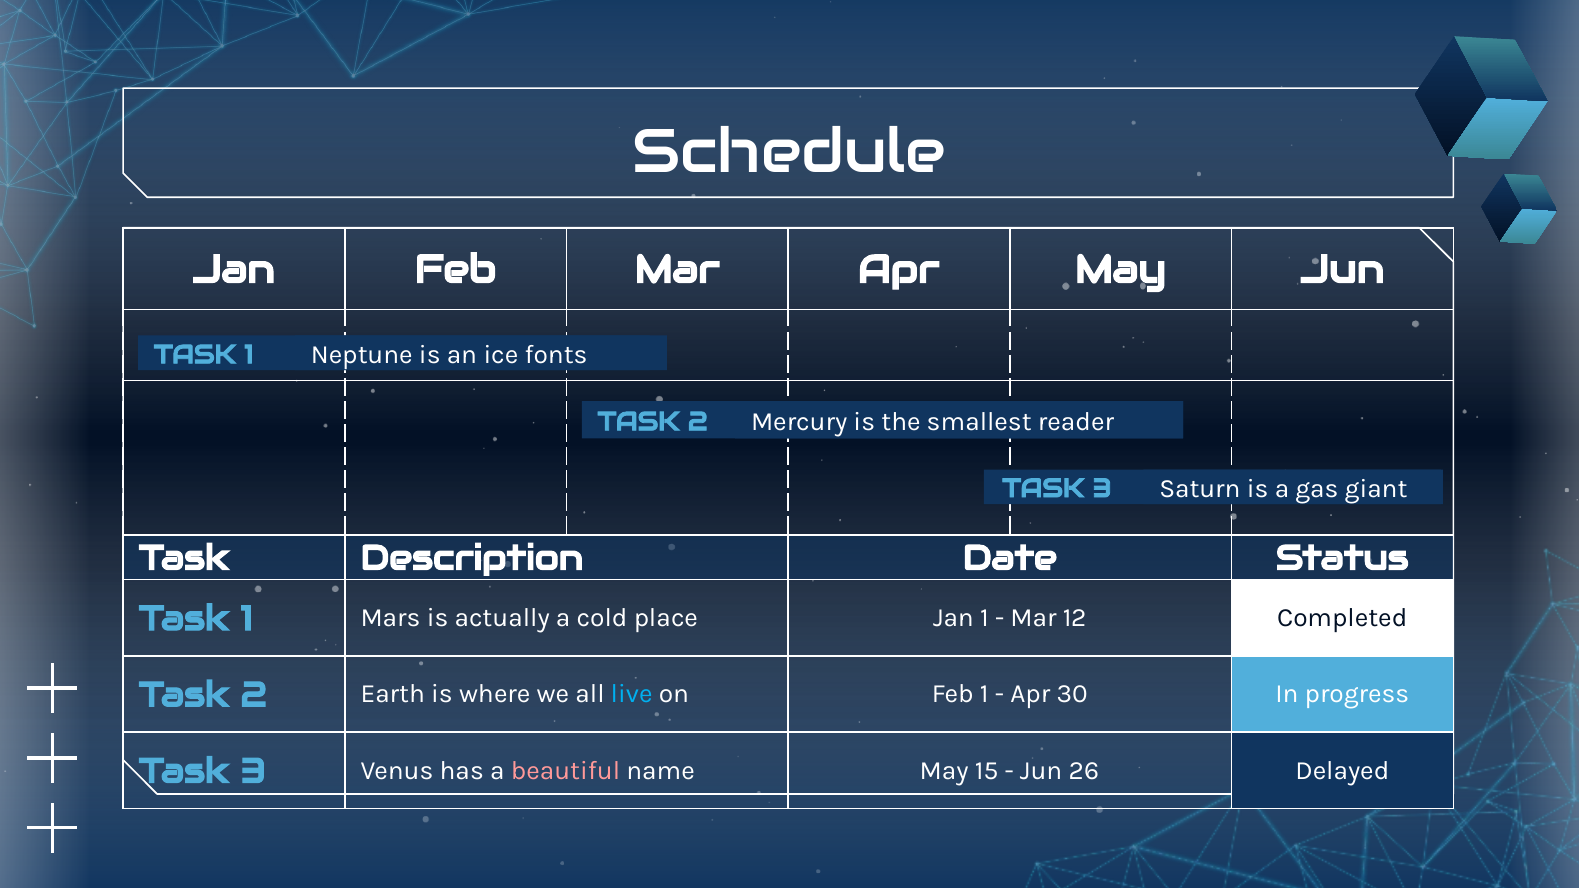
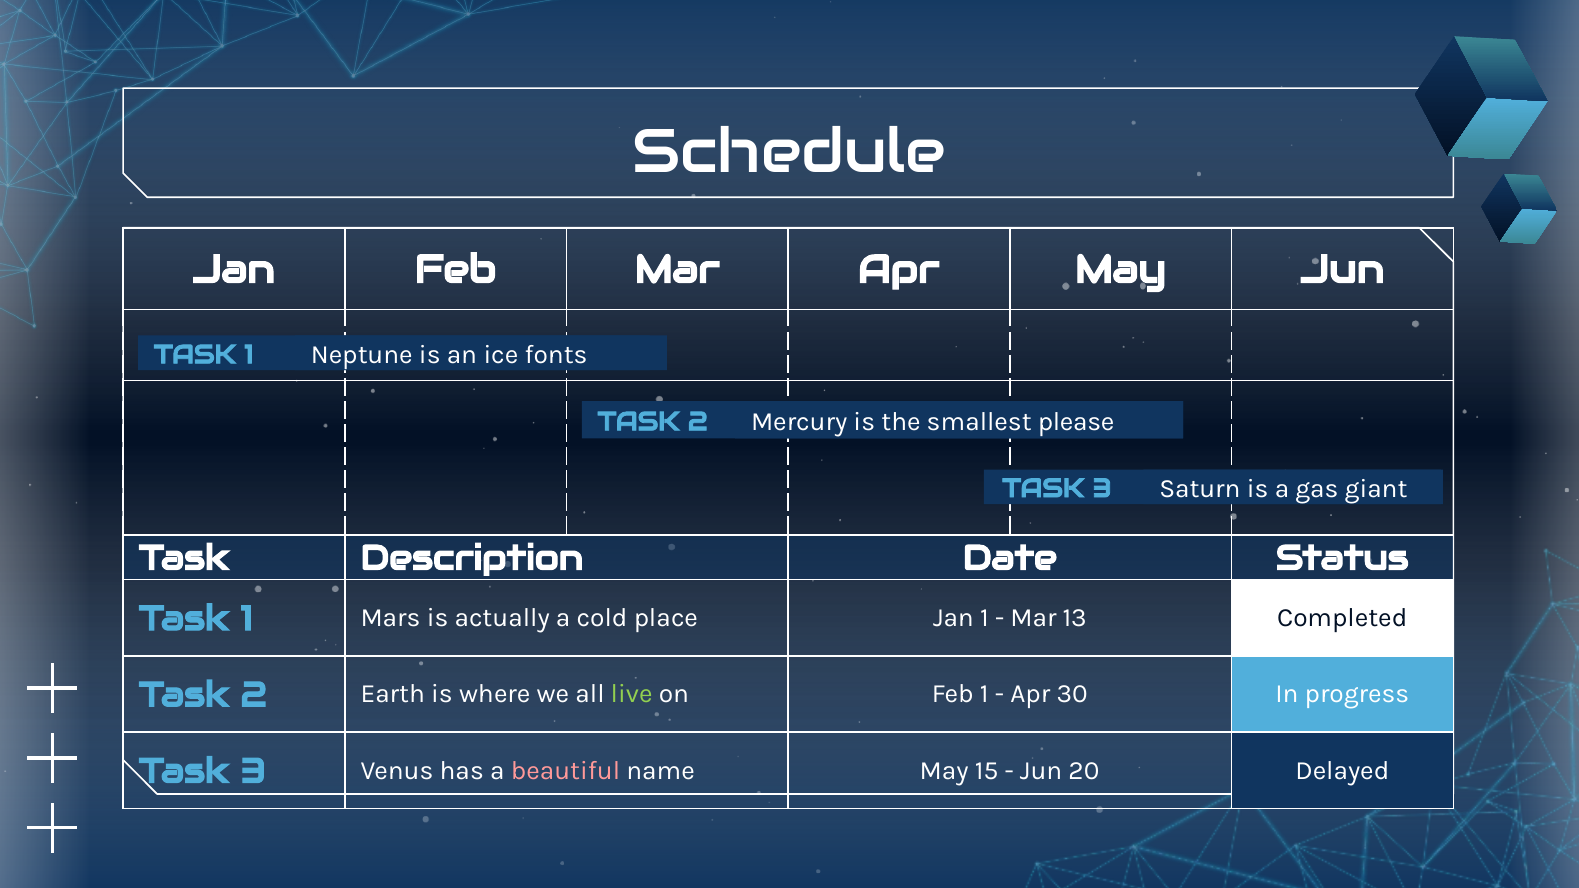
reader: reader -> please (1076, 422)
12: 12 -> 13 (1075, 618)
live colour: light blue -> light green (632, 694)
26: 26 -> 20 (1084, 771)
